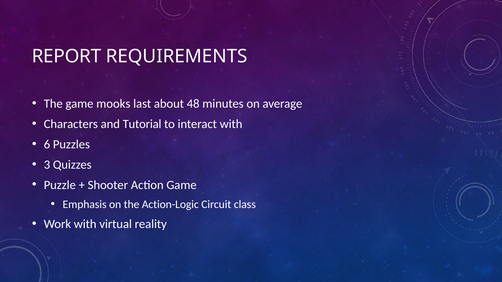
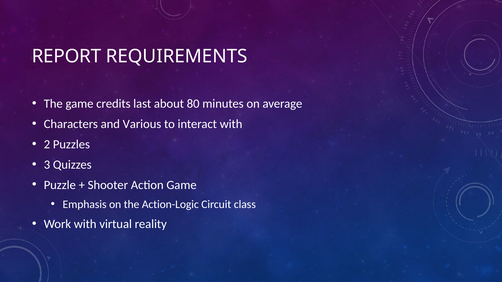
mooks: mooks -> credits (113, 104)
48: 48 -> 80 (193, 104)
Tutorial: Tutorial -> Various (142, 124)
6: 6 -> 2 (47, 145)
